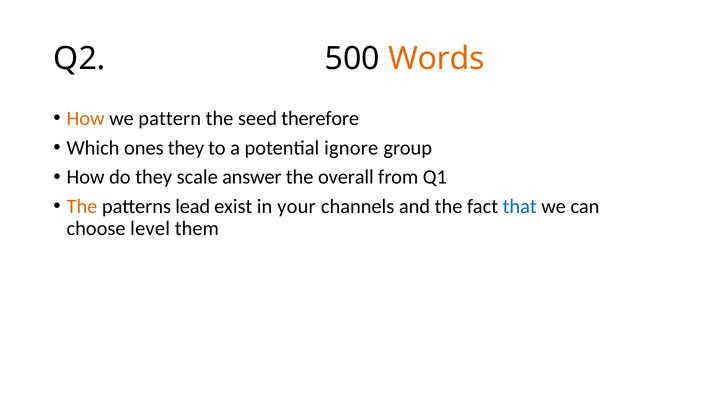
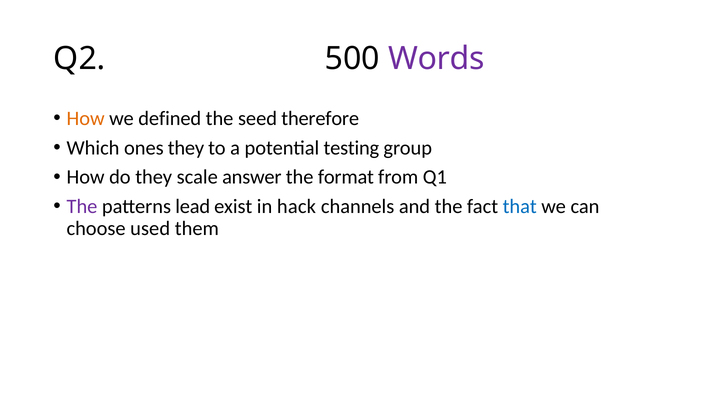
Words colour: orange -> purple (436, 59)
pattern: pattern -> defined (170, 119)
ignore: ignore -> testing (351, 148)
overall: overall -> format (346, 177)
The colour: orange -> purple (82, 207)
your: your -> hack (296, 207)
level: level -> used (150, 229)
